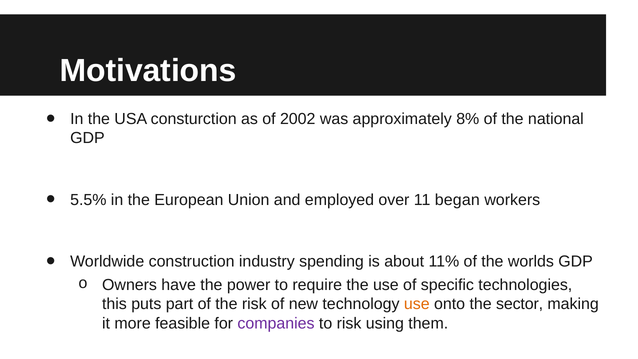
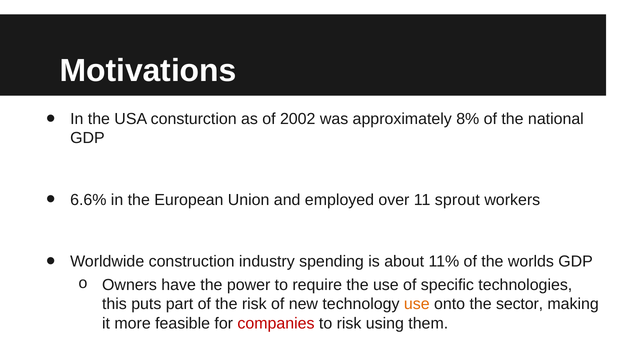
5.5%: 5.5% -> 6.6% (88, 200)
began: began -> sprout (457, 200)
companies colour: purple -> red (276, 323)
